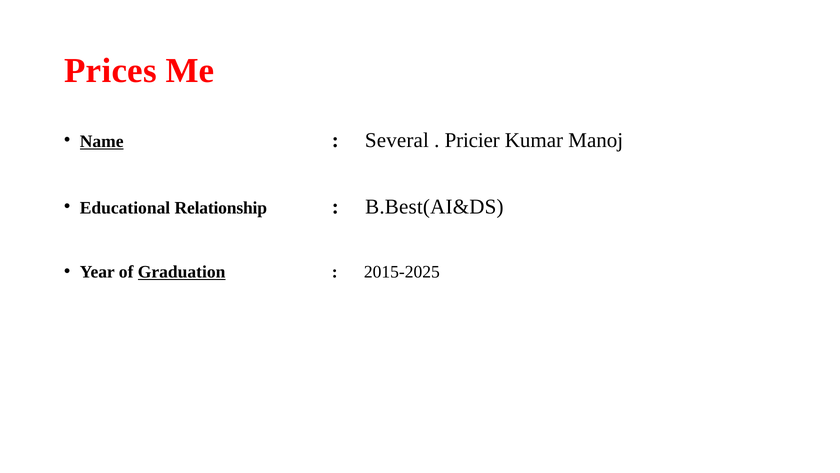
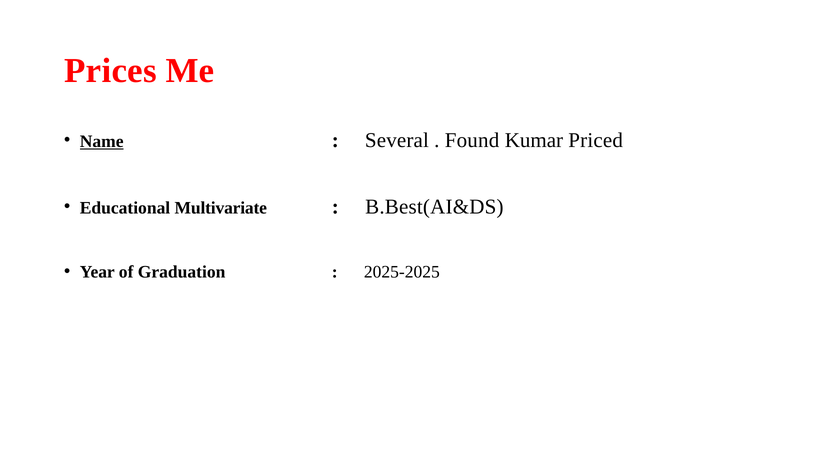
Pricier: Pricier -> Found (472, 140)
Manoj: Manoj -> Priced (596, 140)
Relationship: Relationship -> Multivariate (221, 208)
Graduation underline: present -> none (182, 272)
2015-2025: 2015-2025 -> 2025-2025 (402, 272)
